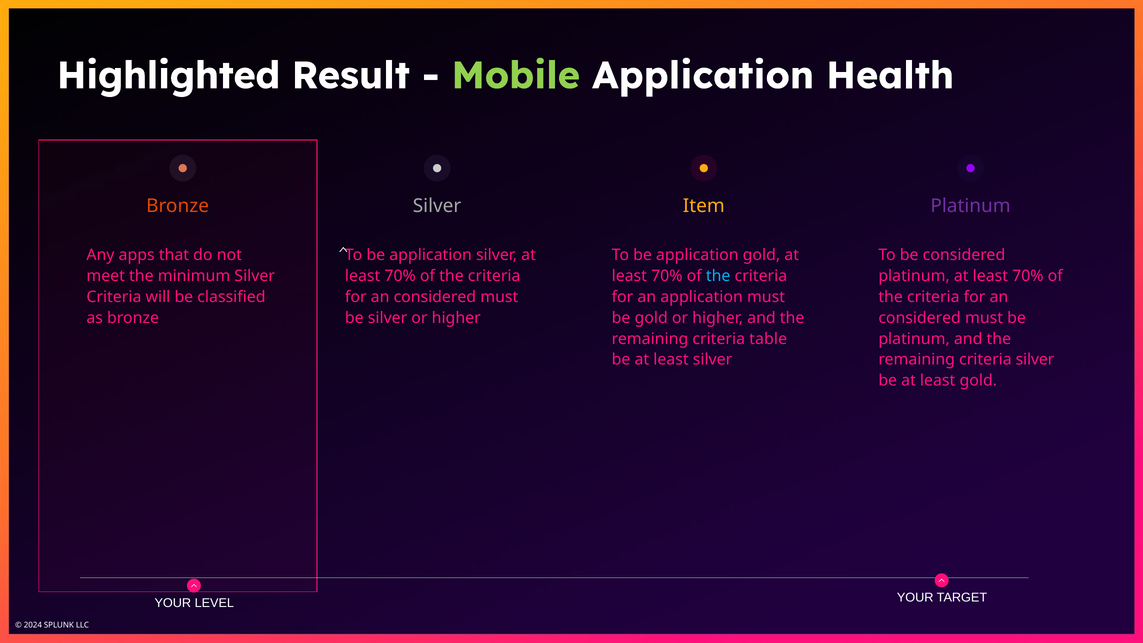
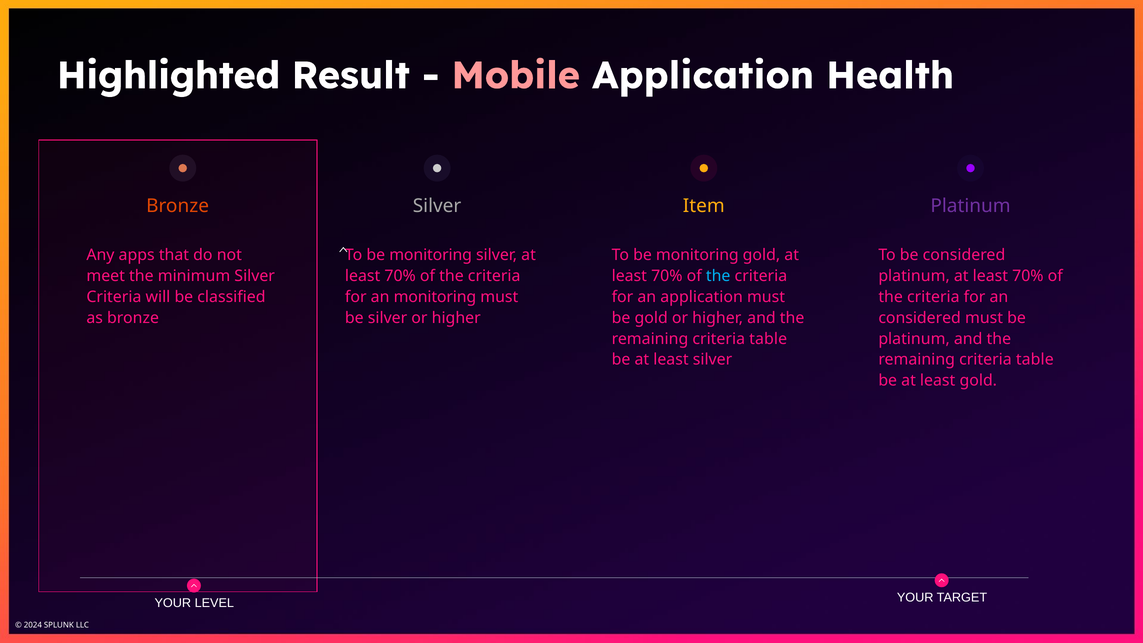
Mobile colour: light green -> pink (516, 76)
application: application -> monitoring (431, 255)
application: application -> monitoring (697, 255)
considered: considered -> monitoring (435, 297)
silver: silver -> table (1035, 360)
